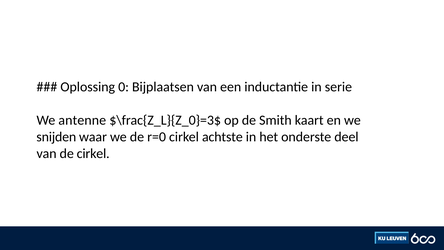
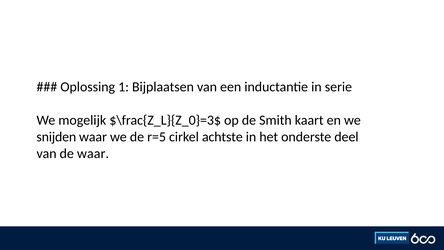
0: 0 -> 1 (124, 87)
antenne: antenne -> mogelijk (82, 120)
r=0: r=0 -> r=5 (157, 137)
de cirkel: cirkel -> waar (93, 153)
